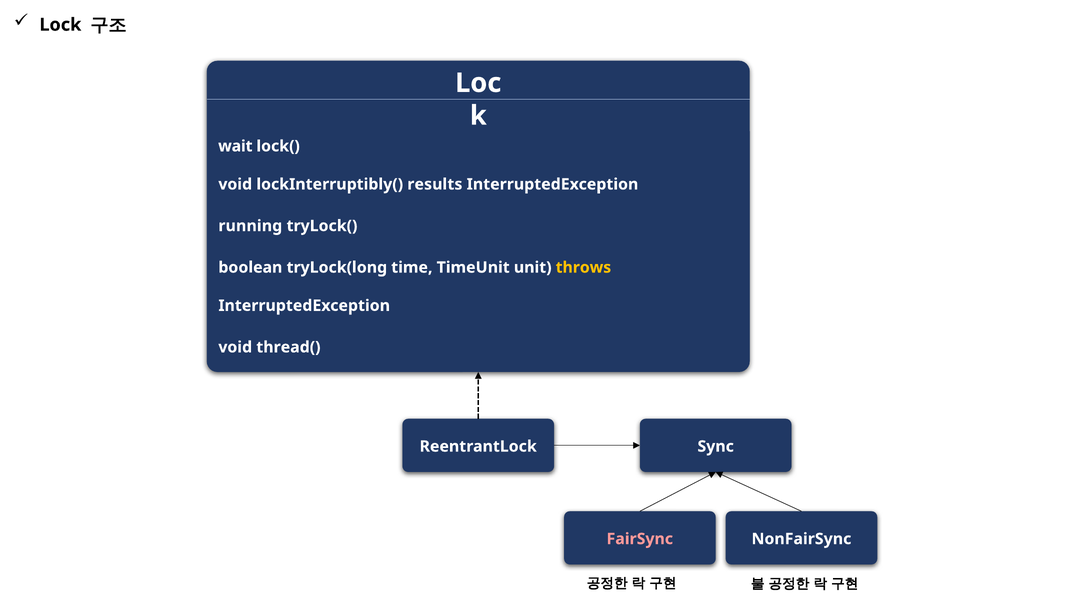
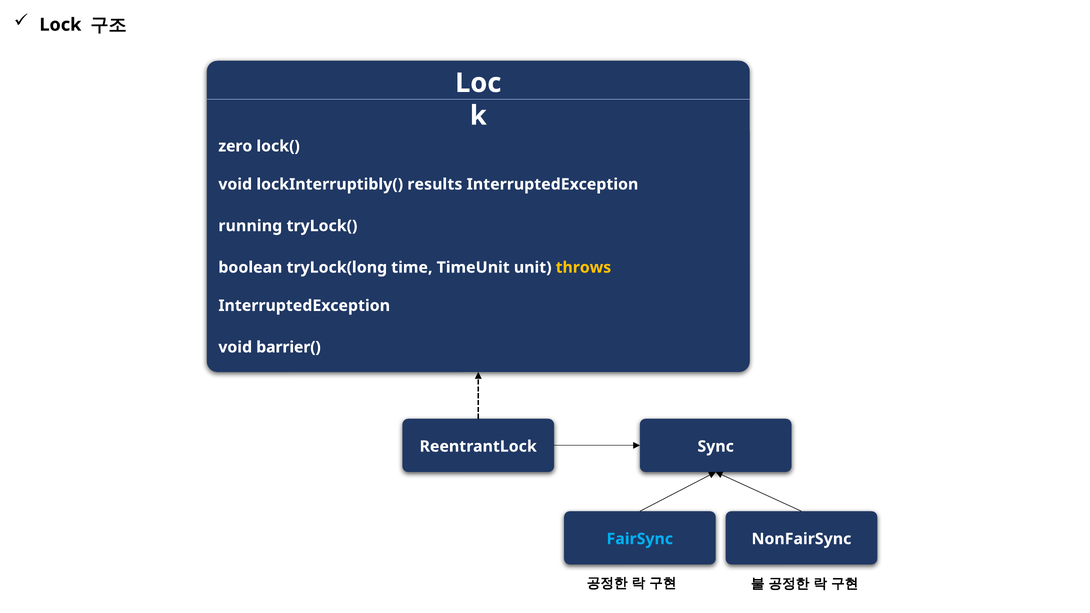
wait: wait -> zero (235, 146)
thread(: thread( -> barrier( (289, 347)
FairSync colour: pink -> light blue (640, 539)
